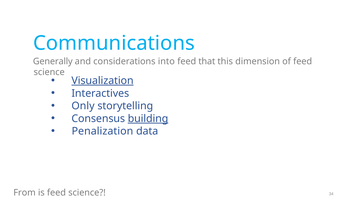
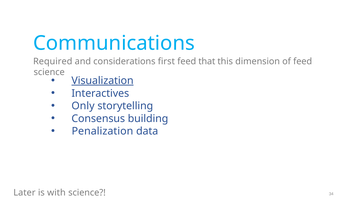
Generally: Generally -> Required (53, 61)
into: into -> first (166, 61)
building underline: present -> none (148, 119)
From: From -> Later (24, 193)
is feed: feed -> with (56, 193)
